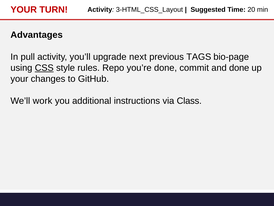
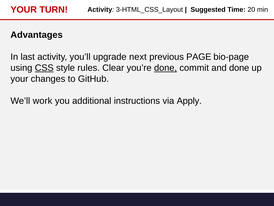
pull: pull -> last (28, 57)
TAGS: TAGS -> PAGE (199, 57)
Repo: Repo -> Clear (113, 68)
done underline: none -> present (166, 68)
Class: Class -> Apply (189, 101)
